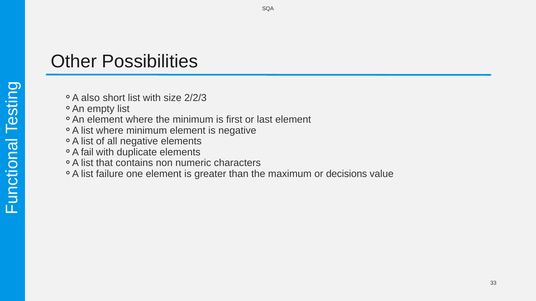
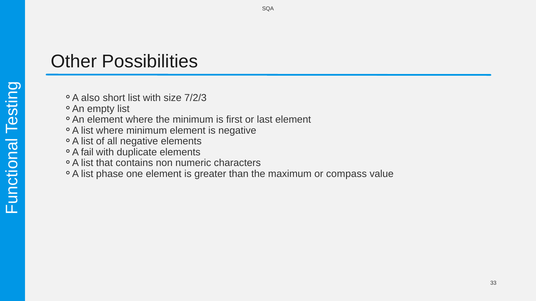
2/2/3: 2/2/3 -> 7/2/3 (195, 98)
failure: failure -> phase (110, 174)
decisions: decisions -> compass (346, 174)
